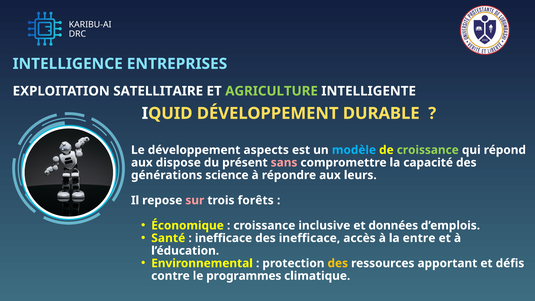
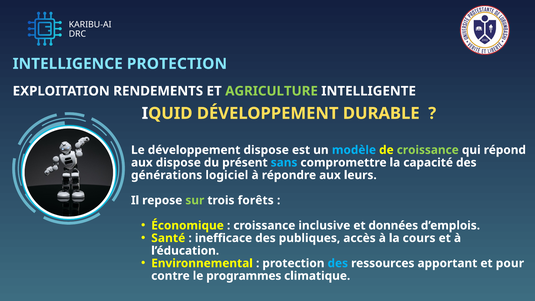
INTELLIGENCE ENTREPRISES: ENTREPRISES -> PROTECTION (177, 64)
SATELLITAIRE: SATELLITAIRE -> RENDEMENTS (158, 91)
développement aspects: aspects -> dispose (266, 150)
sans colour: pink -> light blue (284, 163)
science: science -> logiciel (227, 175)
sur colour: pink -> light green (195, 200)
des inefficace: inefficace -> publiques (309, 238)
entre: entre -> cours (419, 238)
des colour: yellow -> light blue (338, 263)
défis: défis -> pour (510, 263)
